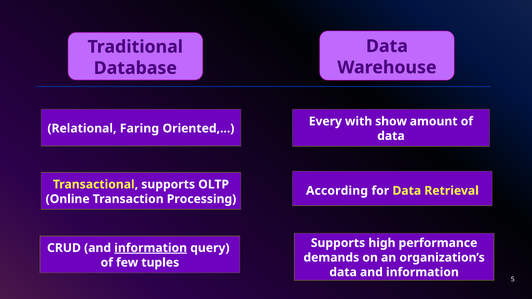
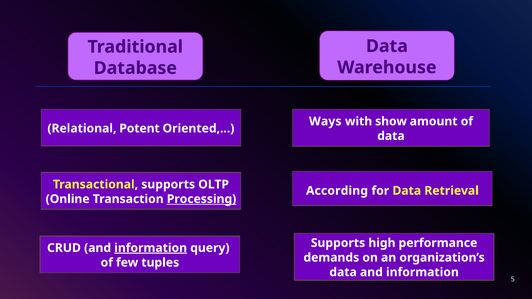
Every: Every -> Ways (325, 121)
Faring: Faring -> Potent (140, 129)
Processing underline: none -> present (202, 199)
